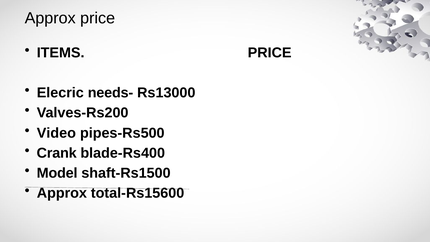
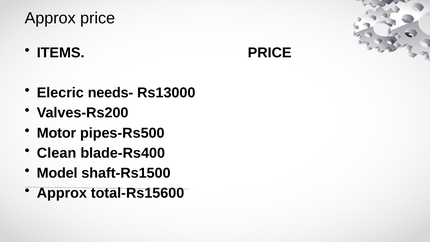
Video: Video -> Motor (56, 133)
Crank: Crank -> Clean (57, 153)
